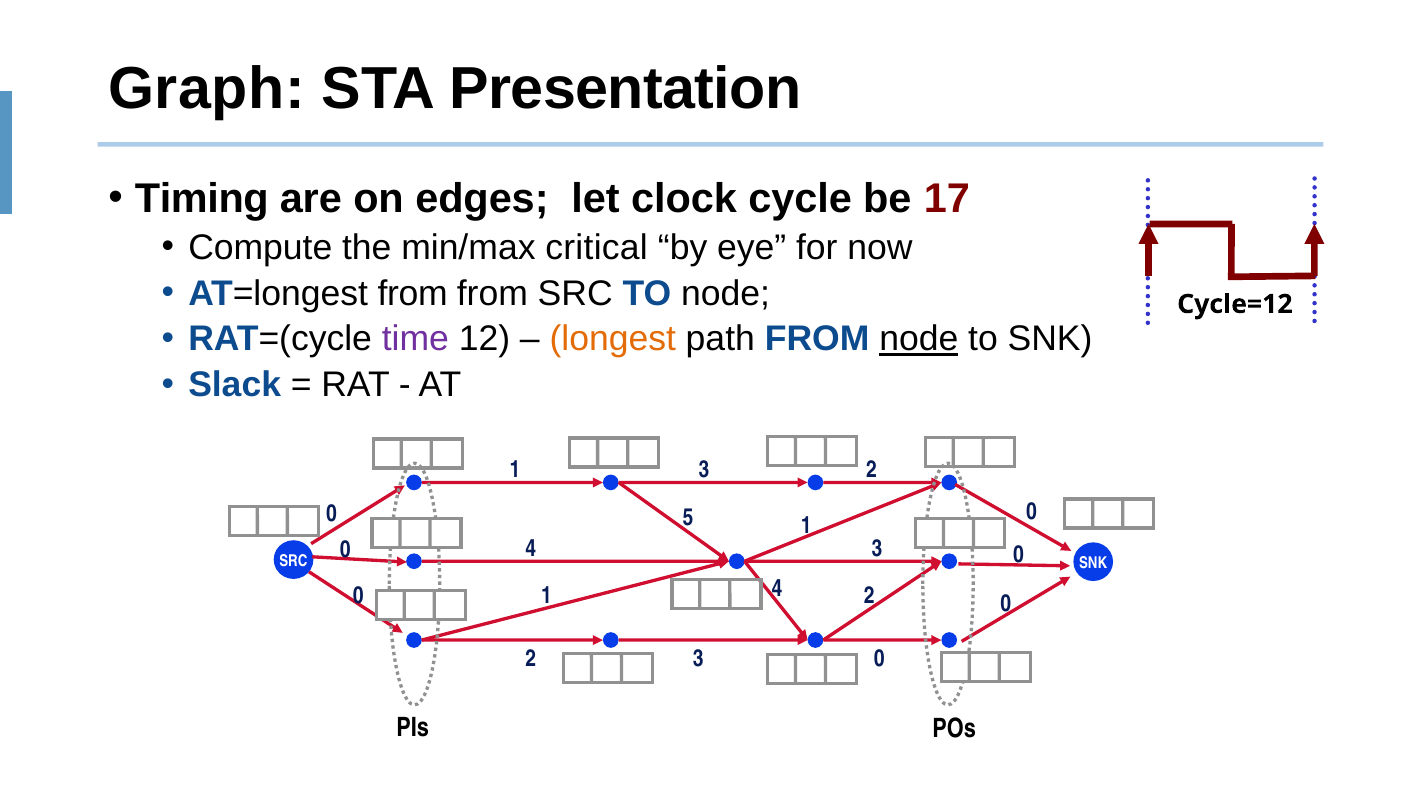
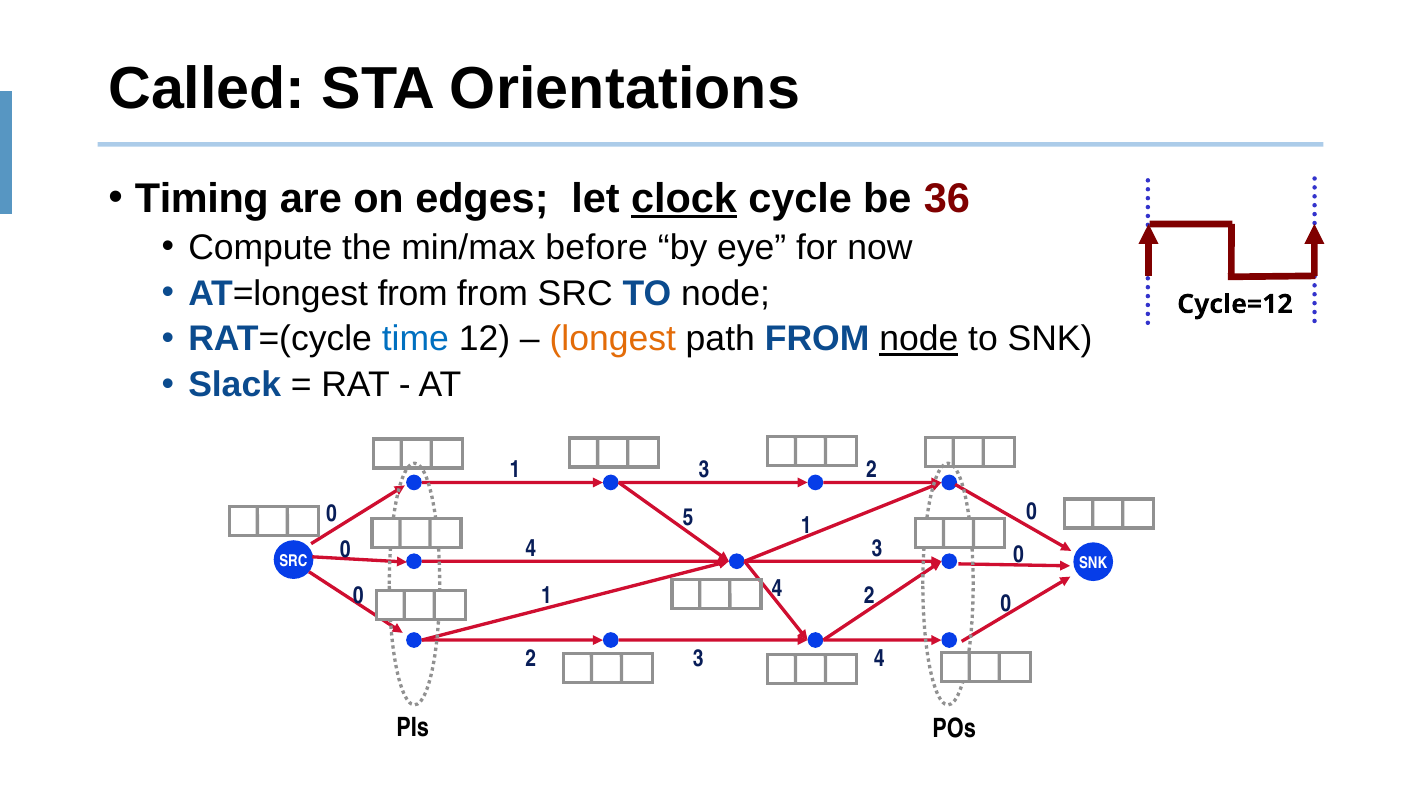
Graph: Graph -> Called (207, 89)
Presentation: Presentation -> Orientations (625, 89)
clock underline: none -> present (684, 198)
17: 17 -> 36 (947, 198)
critical: critical -> before (597, 247)
time colour: purple -> blue (415, 339)
3 0: 0 -> 4 (879, 659)
